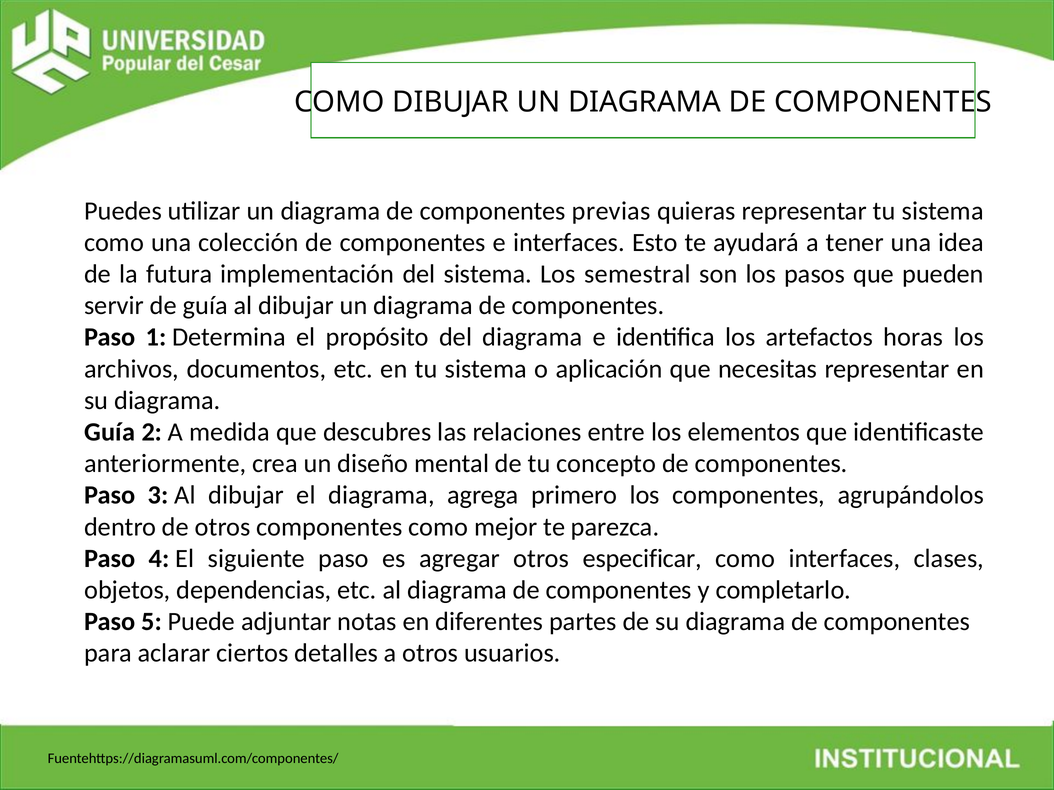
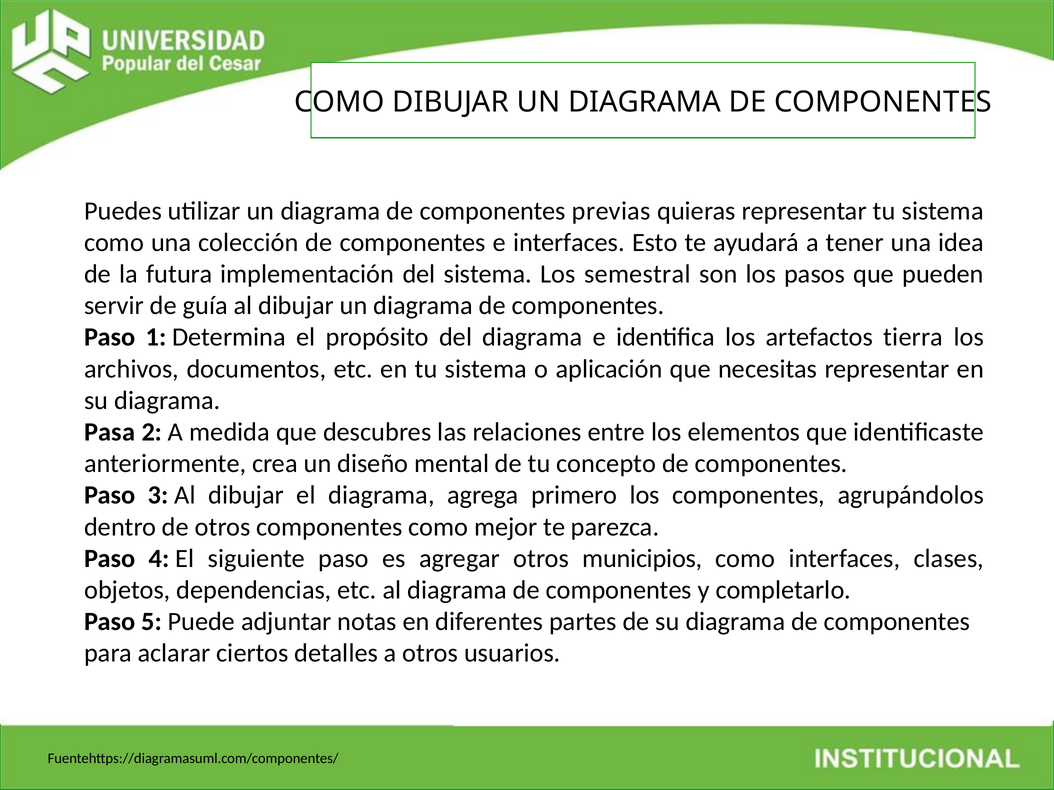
horas: horas -> tierra (913, 337)
Guía: Guía -> Pasa (110, 432)
especificar: especificar -> municipios (642, 559)
